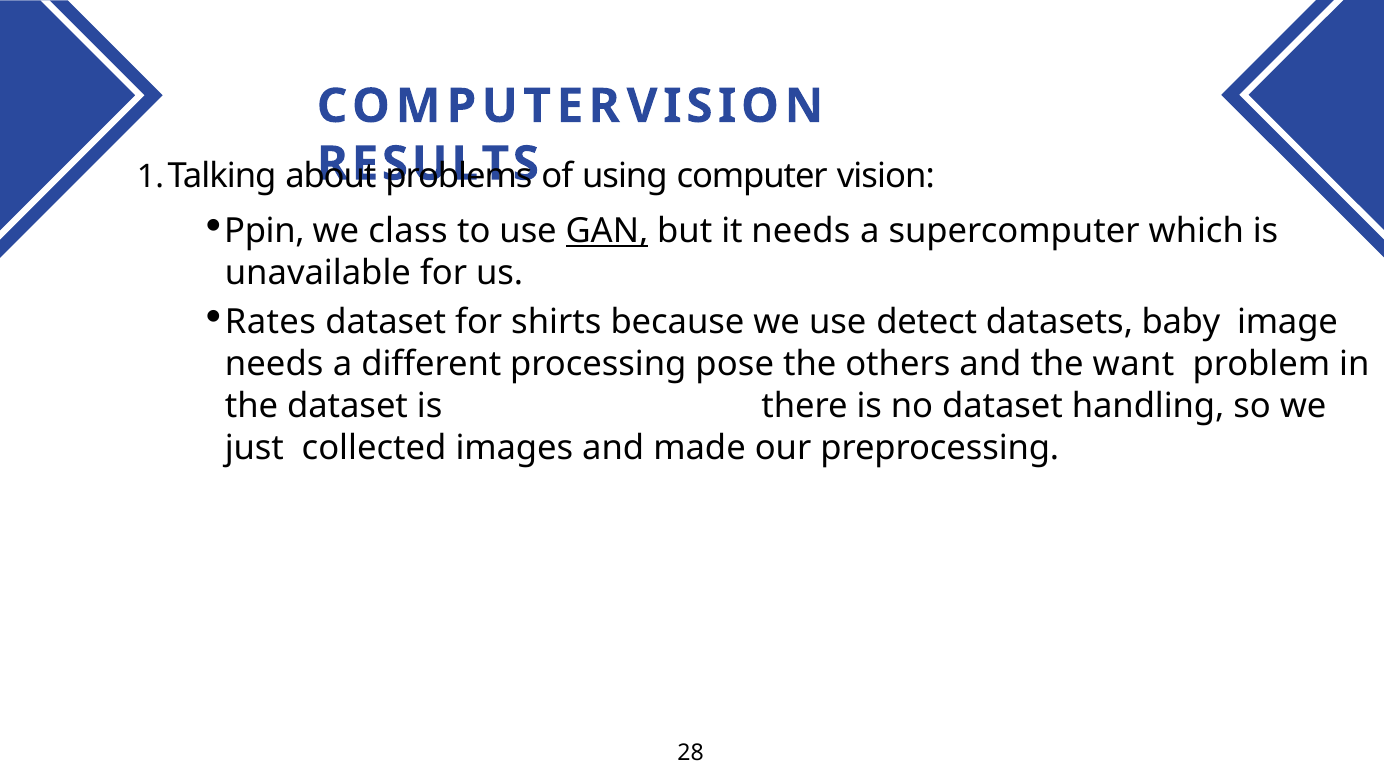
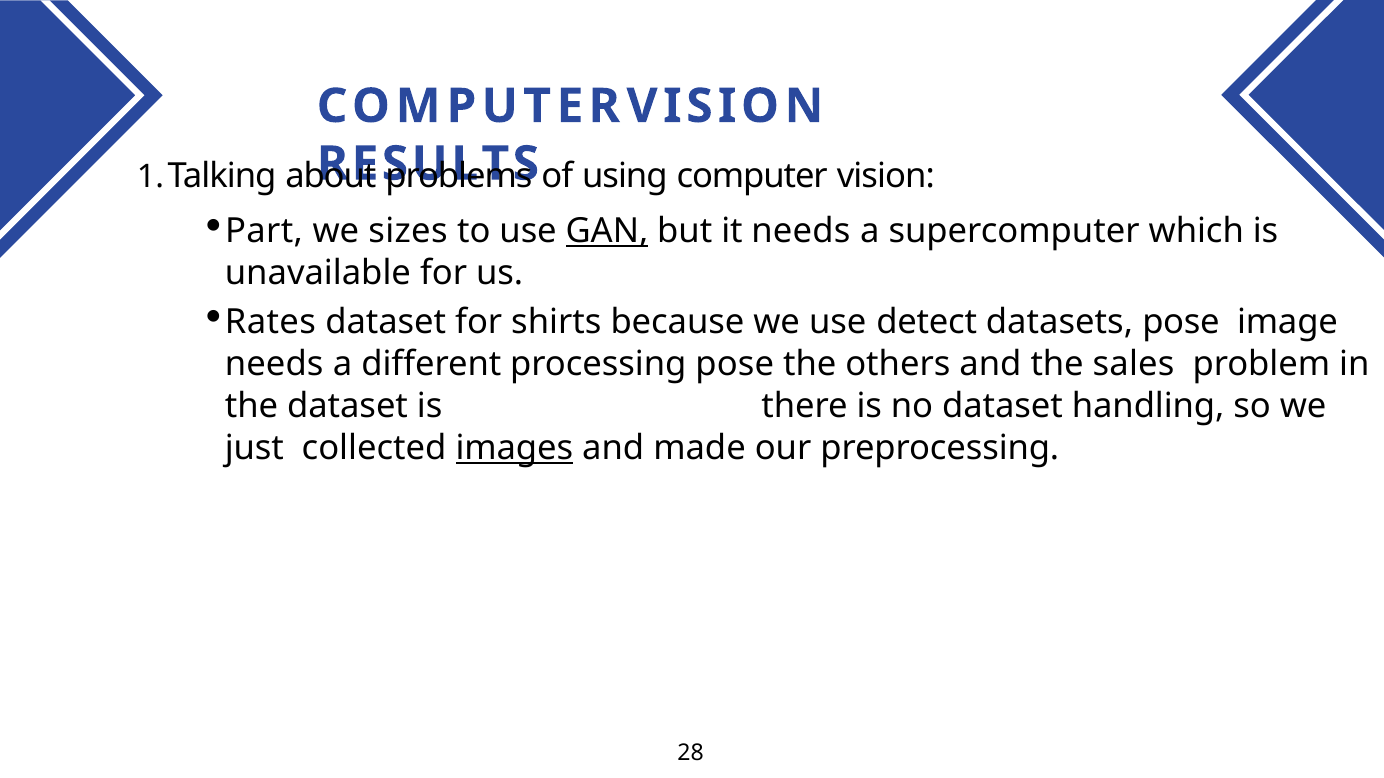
Ppin: Ppin -> Part (264, 231)
class: class -> sizes (408, 231)
datasets baby: baby -> pose (1181, 323)
want: want -> sales (1134, 365)
images underline: none -> present (514, 449)
